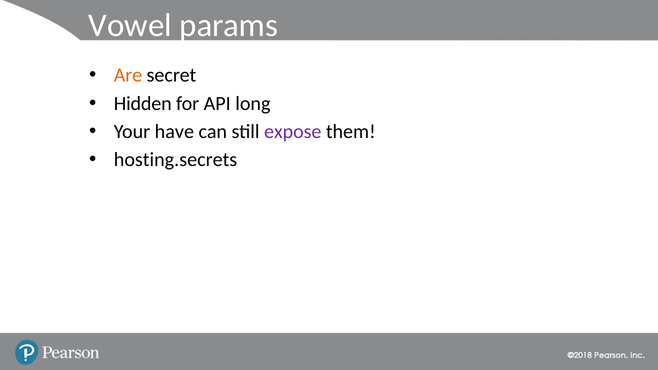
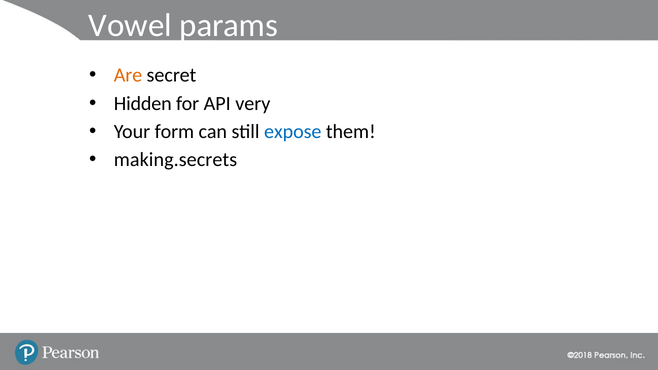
long: long -> very (253, 104)
have: have -> form (174, 132)
expose colour: purple -> blue (293, 132)
hosting.secrets: hosting.secrets -> making.secrets (175, 160)
